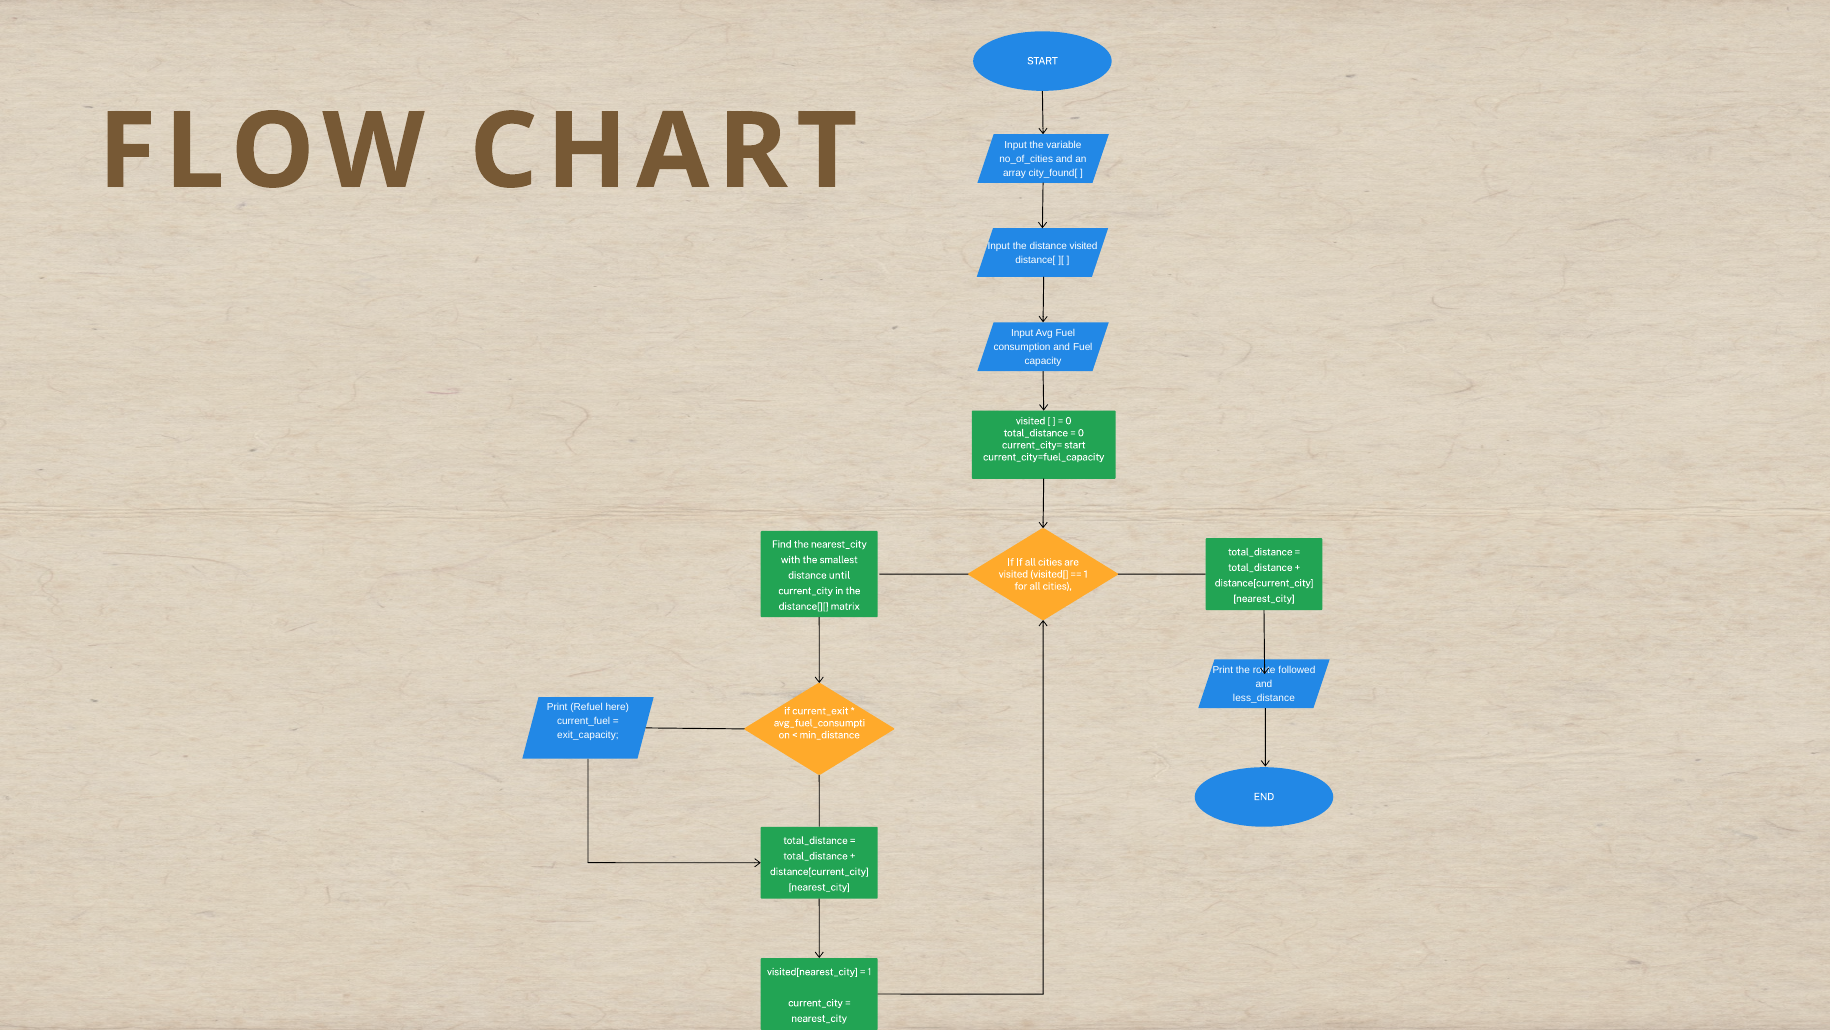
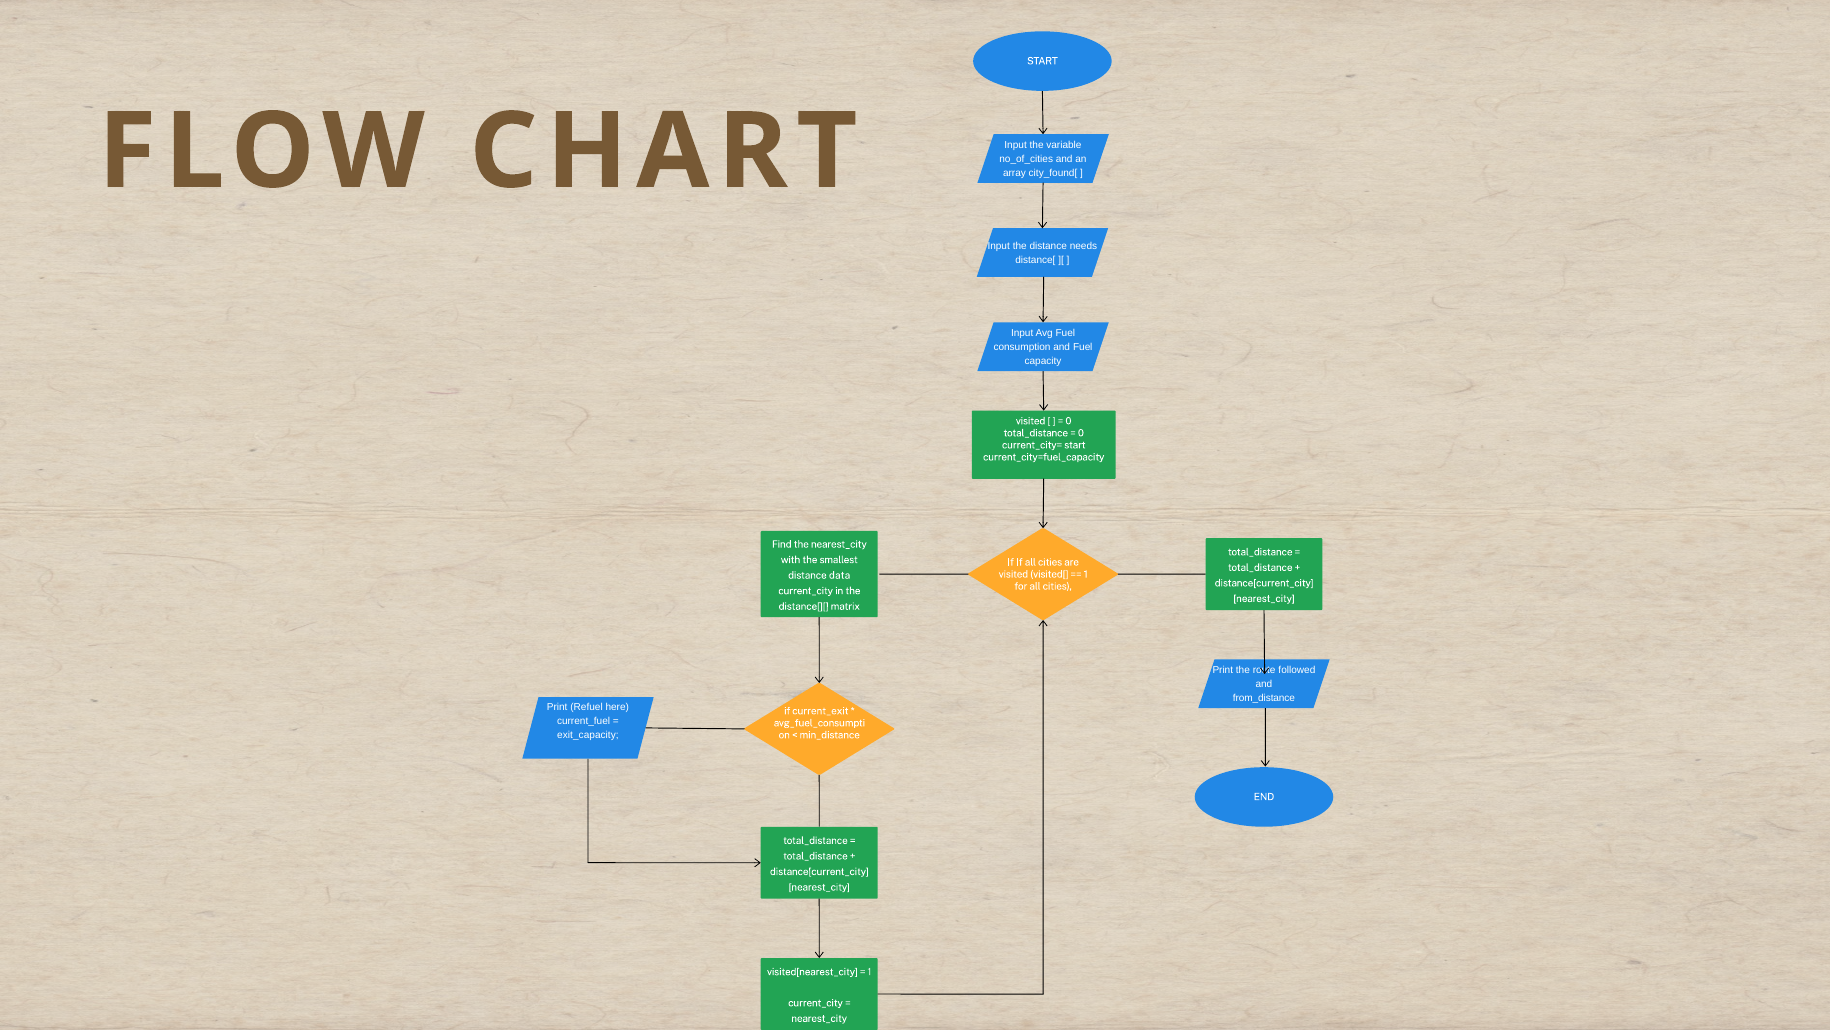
distance visited: visited -> needs (1083, 246)
until: until -> data (840, 575)
less_distance: less_distance -> from_distance (1264, 698)
